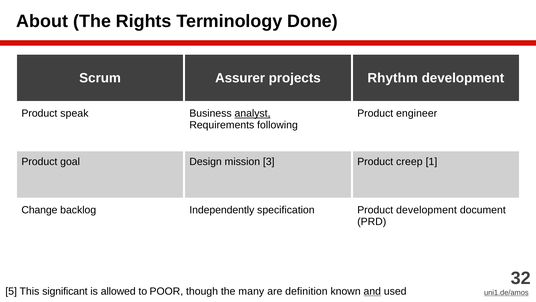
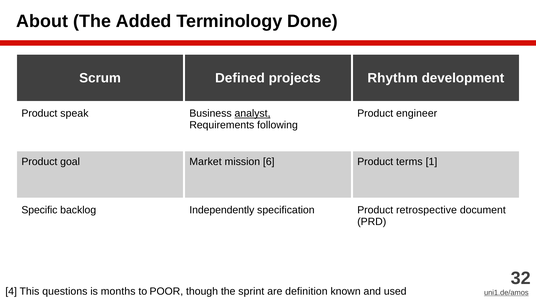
Rights: Rights -> Added (144, 21)
Assurer: Assurer -> Defined (240, 78)
Design: Design -> Market (206, 161)
3: 3 -> 6 (269, 161)
creep: creep -> terms (409, 161)
Change: Change -> Specific (39, 210)
Product development: development -> retrospective (427, 210)
5: 5 -> 4 (11, 291)
significant: significant -> questions (65, 291)
allowed: allowed -> months (118, 291)
many: many -> sprint (251, 291)
and underline: present -> none (372, 291)
